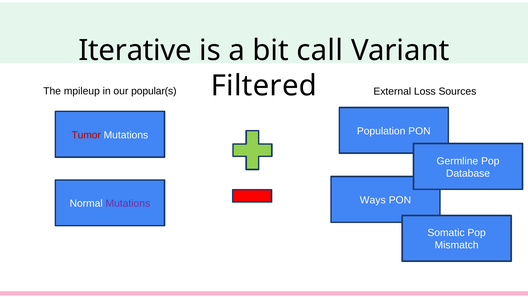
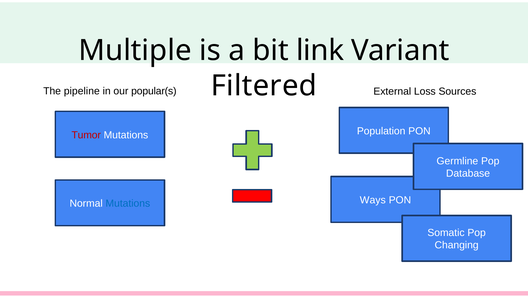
Iterative: Iterative -> Multiple (135, 51)
call: call -> link (320, 51)
mpileup: mpileup -> pipeline (82, 91)
Mutations colour: purple -> blue (128, 204)
Mismatch: Mismatch -> Changing (457, 245)
